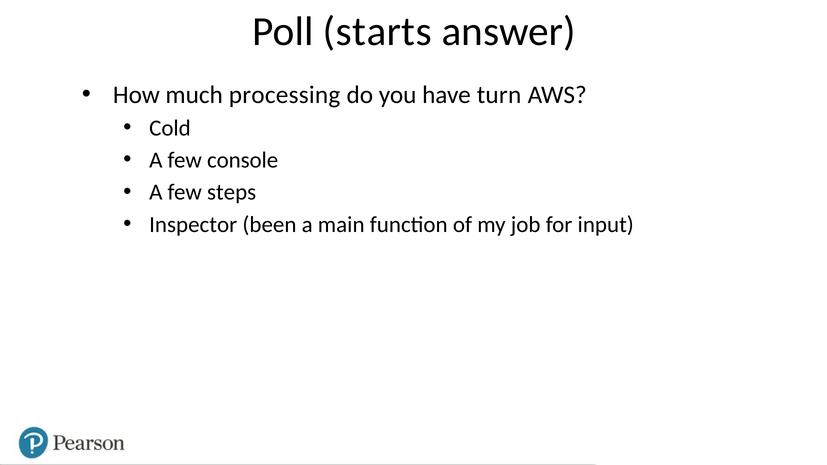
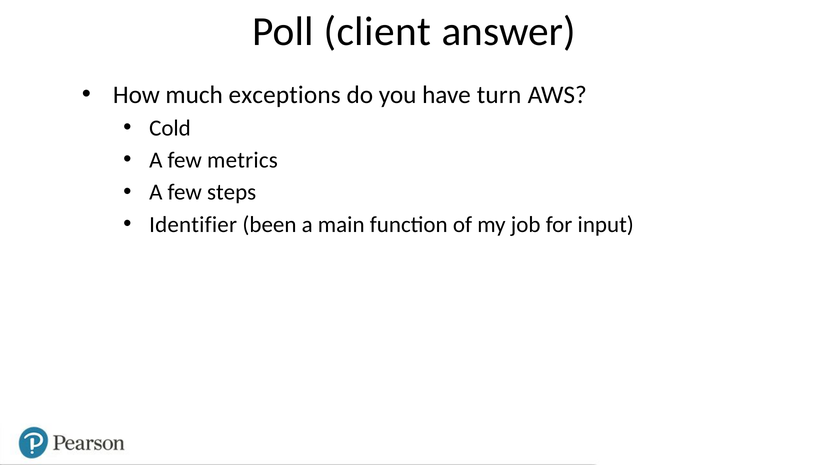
starts: starts -> client (377, 32)
processing: processing -> exceptions (285, 95)
console: console -> metrics (242, 160)
Inspector: Inspector -> Identifier (193, 225)
